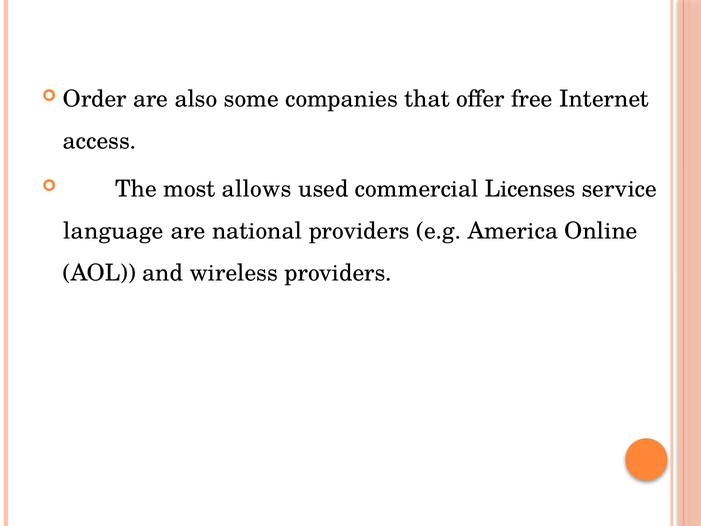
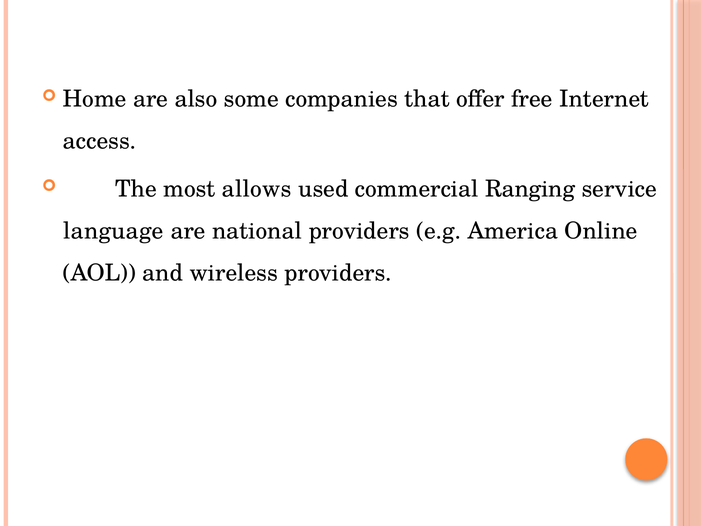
Order: Order -> Home (95, 99)
Licenses: Licenses -> Ranging (530, 189)
